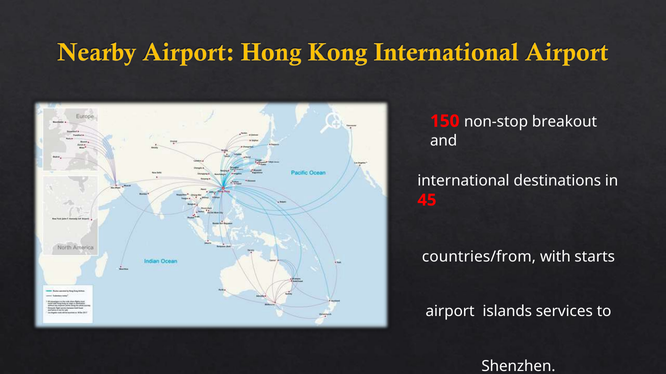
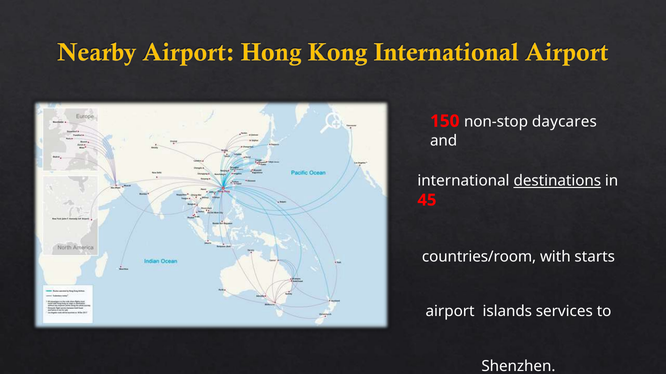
breakout: breakout -> daycares (564, 122)
destinations underline: none -> present (557, 181)
countries/from: countries/from -> countries/room (479, 257)
